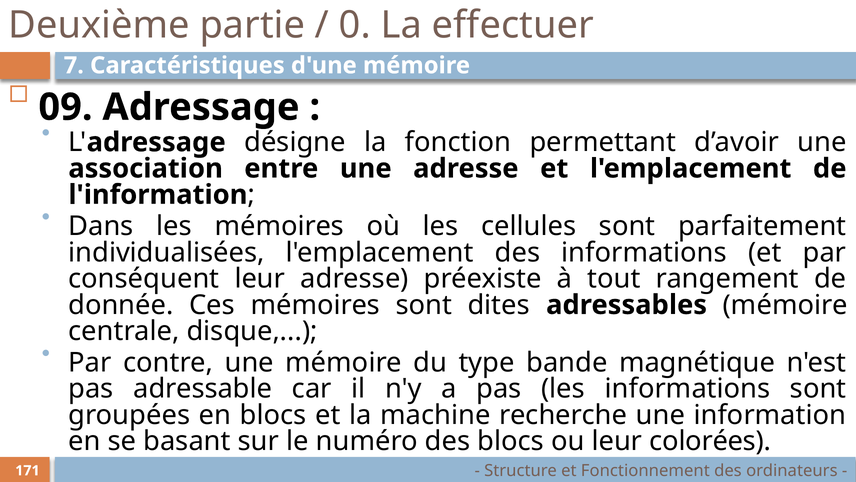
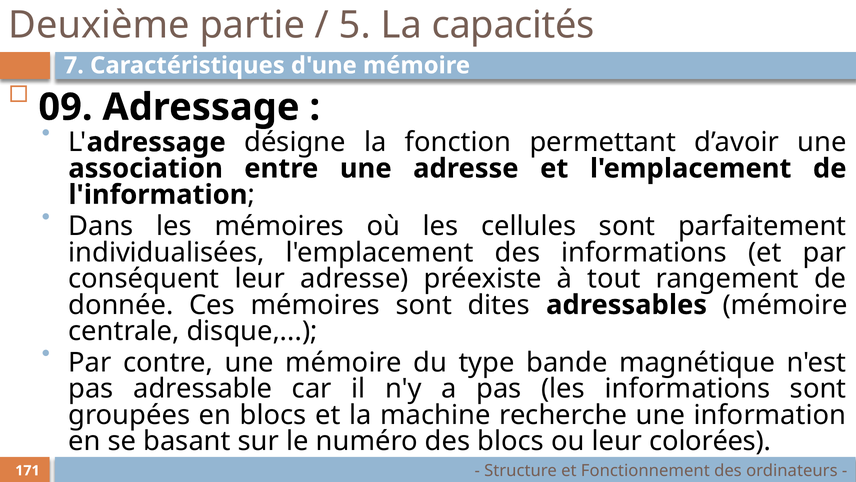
0: 0 -> 5 (355, 25)
effectuer: effectuer -> capacités (513, 25)
